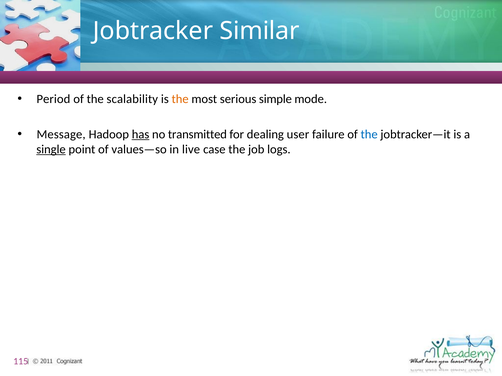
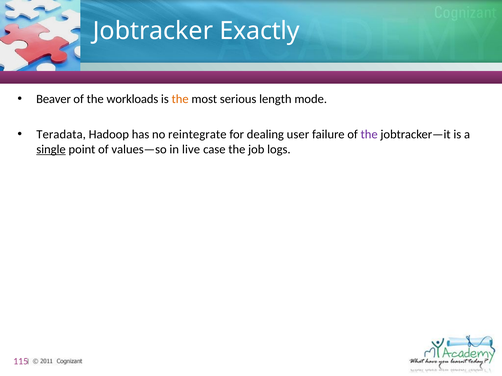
Similar: Similar -> Exactly (260, 31)
Period: Period -> Beaver (54, 99)
scalability: scalability -> workloads (132, 99)
simple: simple -> length (275, 99)
Message: Message -> Teradata (61, 134)
has underline: present -> none (141, 134)
transmitted: transmitted -> reintegrate (197, 134)
the colour: blue -> purple (369, 134)
